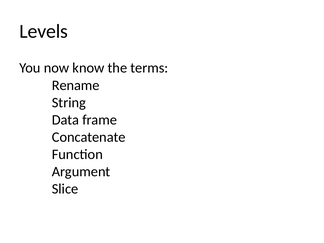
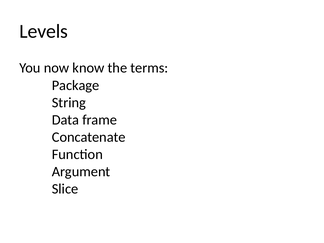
Rename: Rename -> Package (76, 85)
